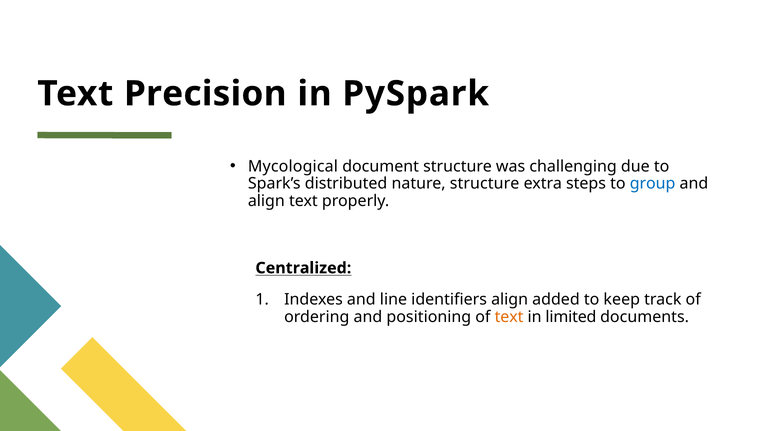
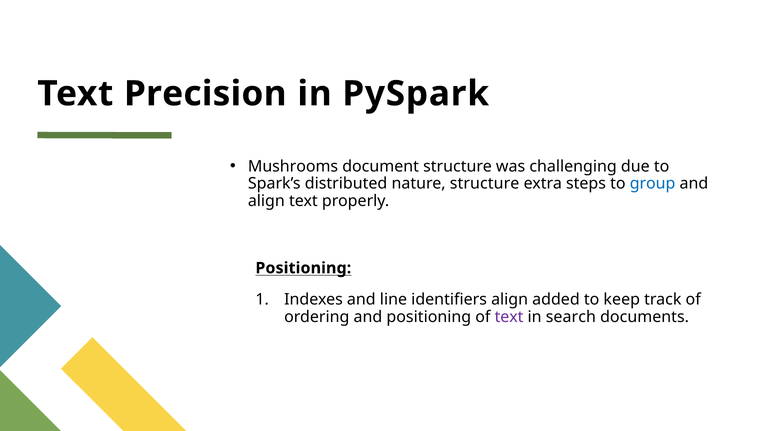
Mycological: Mycological -> Mushrooms (293, 166)
Centralized: Centralized -> Positioning (303, 268)
text colour: orange -> purple (509, 317)
limited: limited -> search (571, 317)
